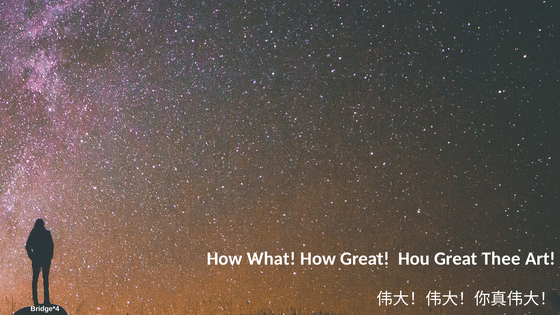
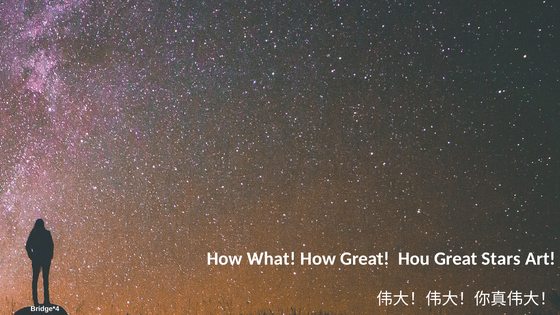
Thee: Thee -> Stars (501, 259)
